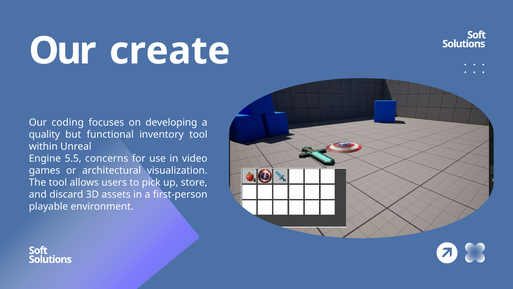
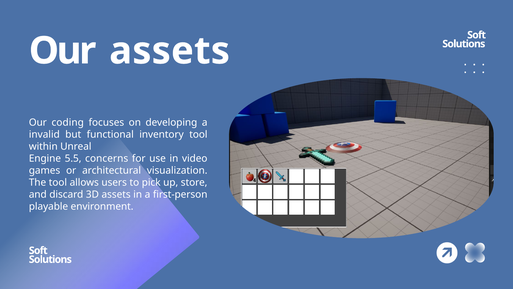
Our create: create -> assets (170, 51)
quality: quality -> invalid (44, 134)
